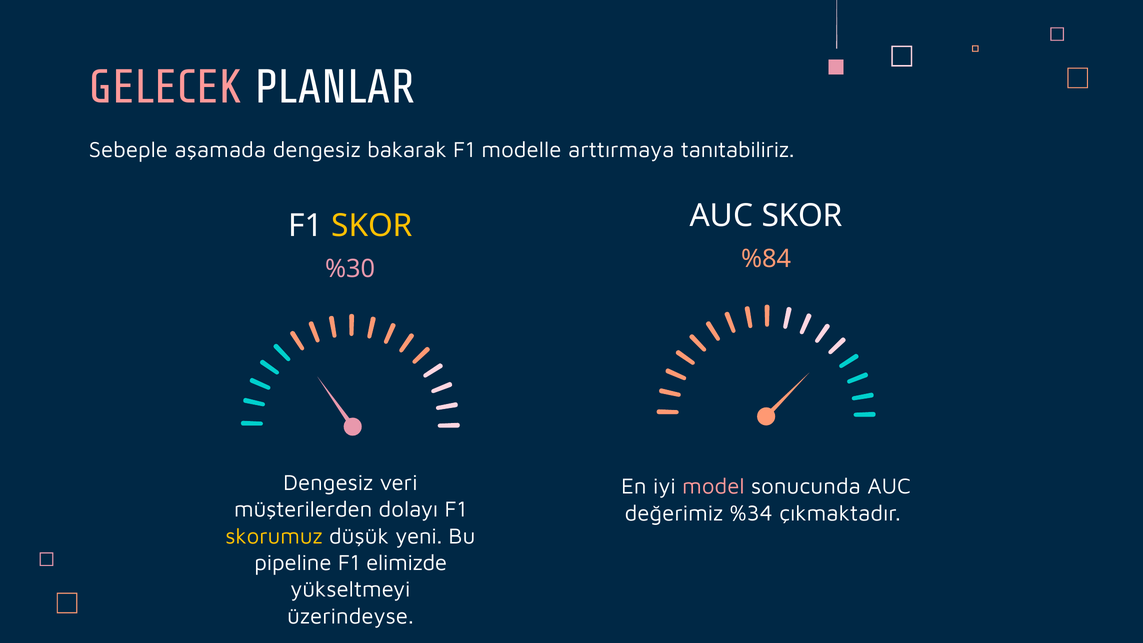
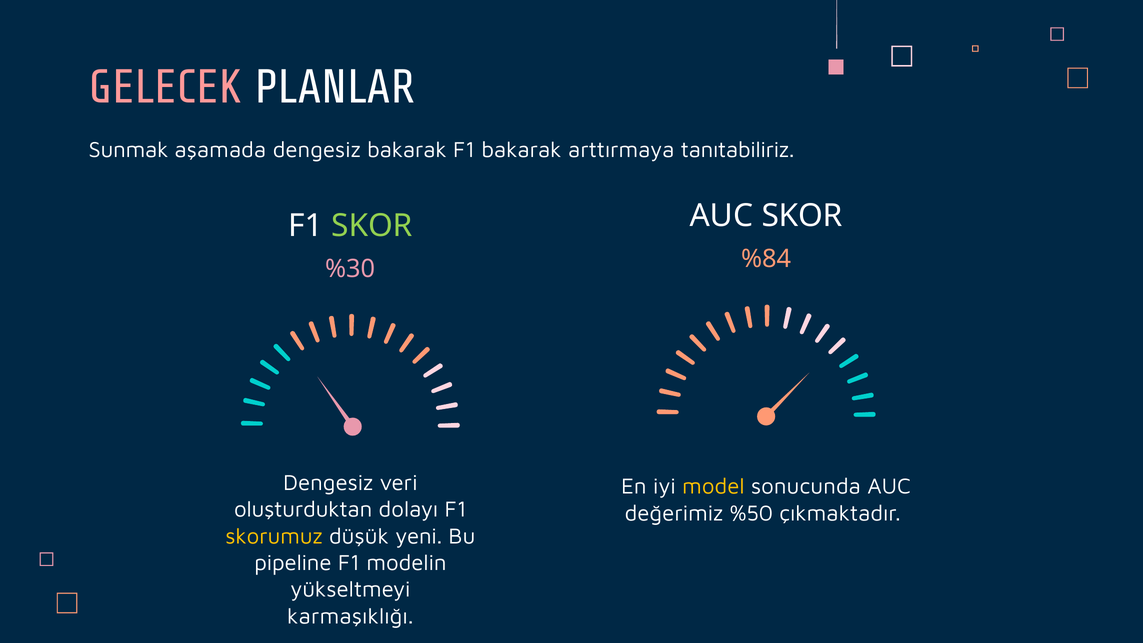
Sebeple: Sebeple -> Sunmak (128, 150)
F1 modelle: modelle -> bakarak (522, 150)
SKOR colour: yellow -> light green (372, 226)
model colour: pink -> yellow (713, 486)
müşterilerden: müşterilerden -> oluşturduktan (303, 509)
%34: %34 -> %50 (751, 513)
elimizde: elimizde -> modelin (407, 563)
üzerindeyse: üzerindeyse -> karmaşıklığı (350, 616)
